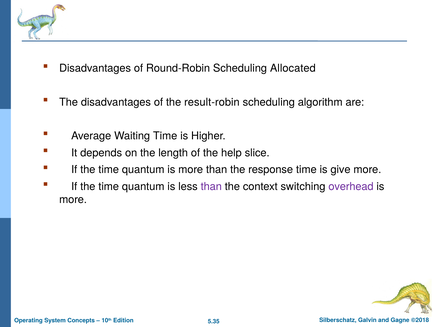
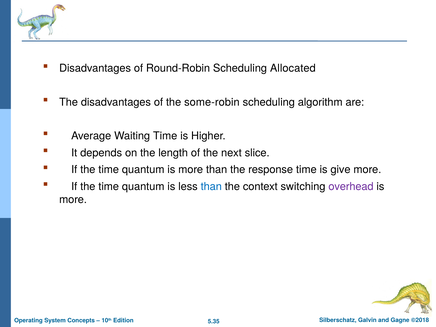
result-robin: result-robin -> some-robin (212, 102)
help: help -> next (231, 153)
than colour: purple -> blue (211, 187)
